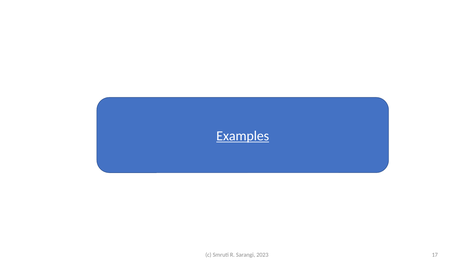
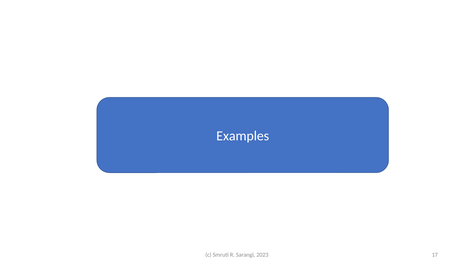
Examples underline: present -> none (243, 136)
